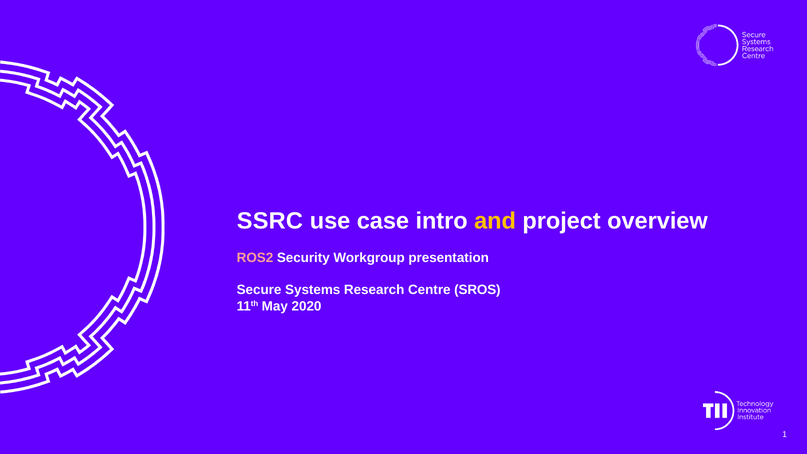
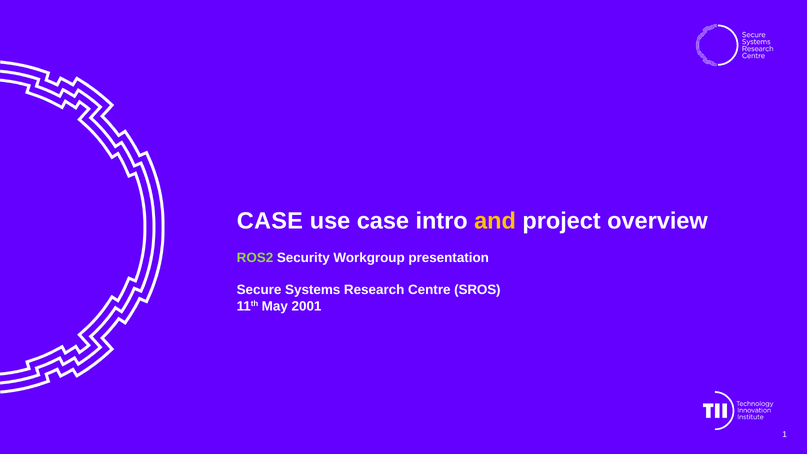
SSRC: SSRC -> CASE (270, 221)
ROS2 colour: pink -> light green (255, 258)
2020: 2020 -> 2001 (307, 306)
